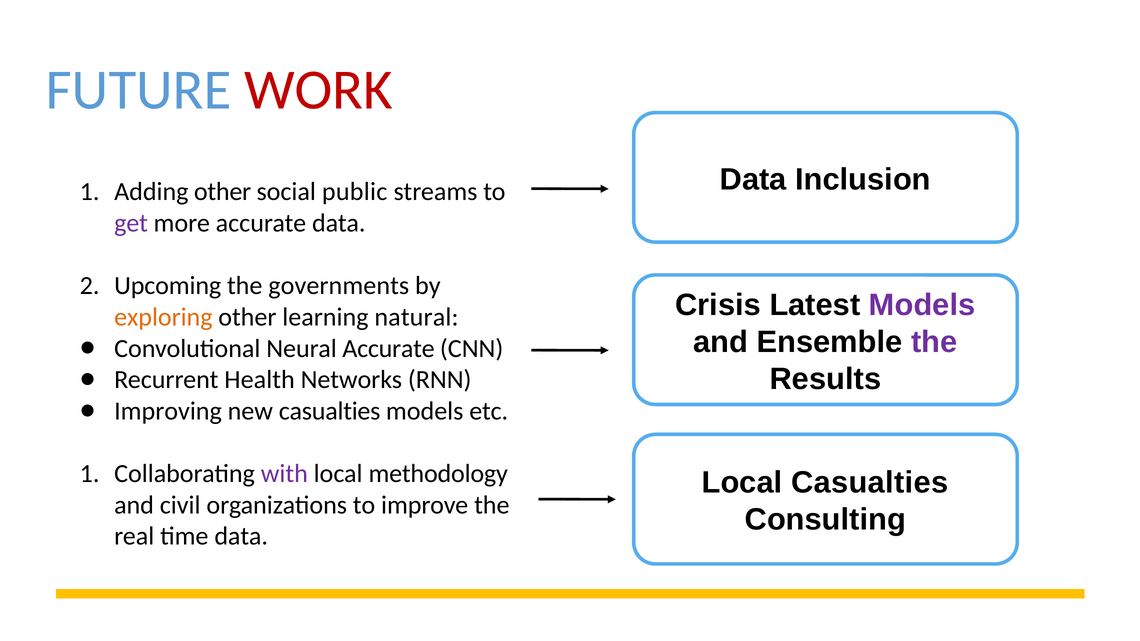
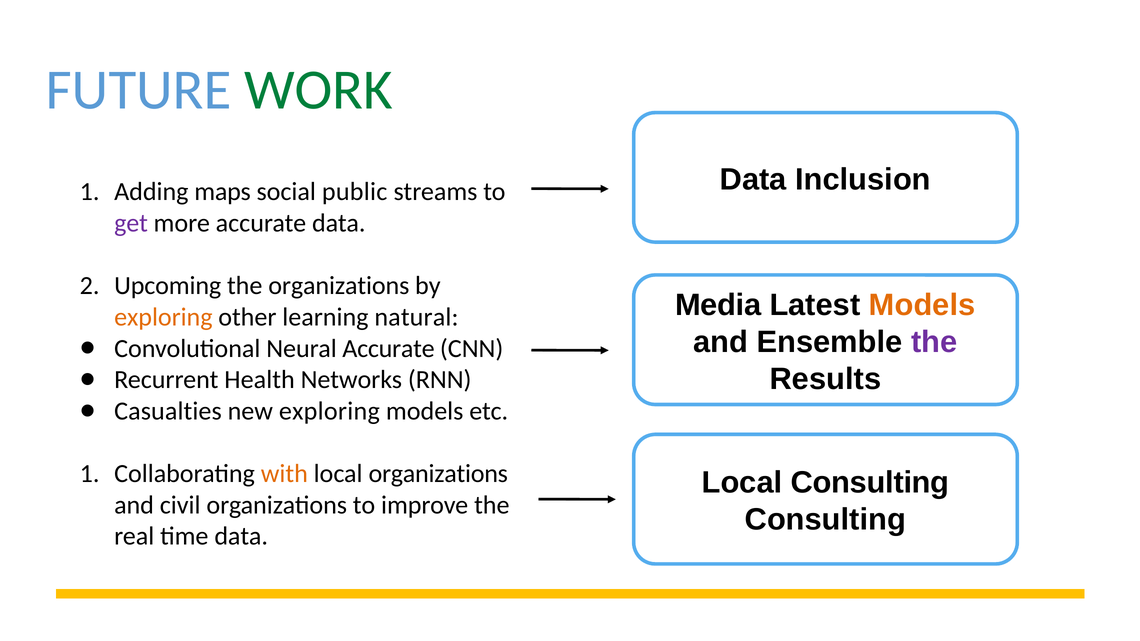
WORK colour: red -> green (319, 90)
Adding other: other -> maps (223, 192)
the governments: governments -> organizations (339, 286)
Crisis: Crisis -> Media (718, 305)
Models colour: purple -> orange (922, 305)
Improving: Improving -> Casualties (168, 411)
new casualties: casualties -> exploring (329, 411)
with colour: purple -> orange (284, 474)
local methodology: methodology -> organizations (438, 474)
Local Casualties: Casualties -> Consulting (870, 483)
